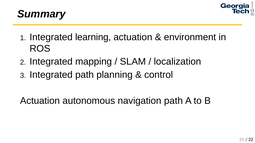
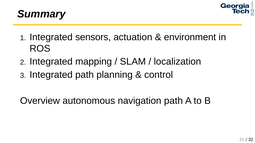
learning: learning -> sensors (93, 37)
Actuation: Actuation -> Overview (40, 101)
